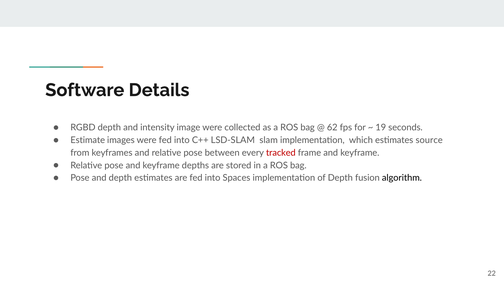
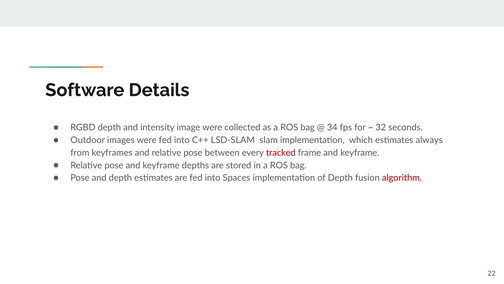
62: 62 -> 34 (332, 127)
19: 19 -> 32 (381, 127)
Estimate: Estimate -> Outdoor (88, 140)
source: source -> always (429, 140)
algorithm colour: black -> red (402, 178)
